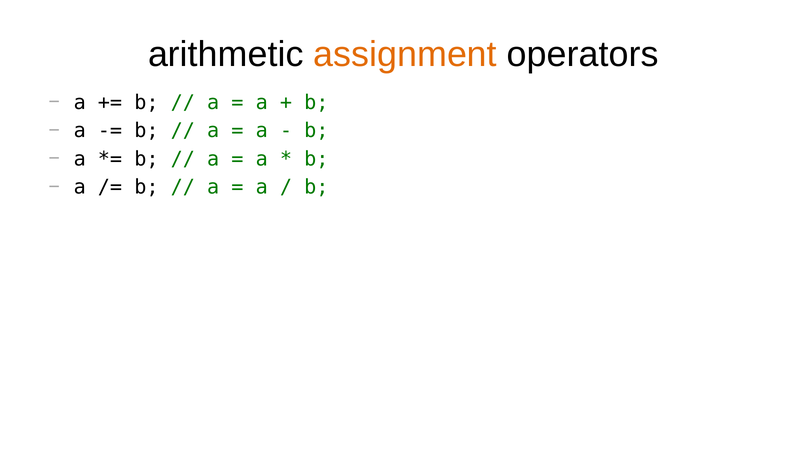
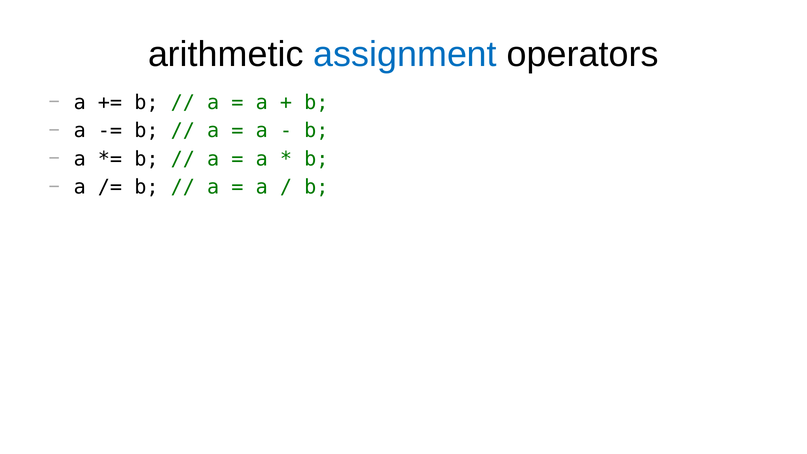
assignment colour: orange -> blue (405, 54)
